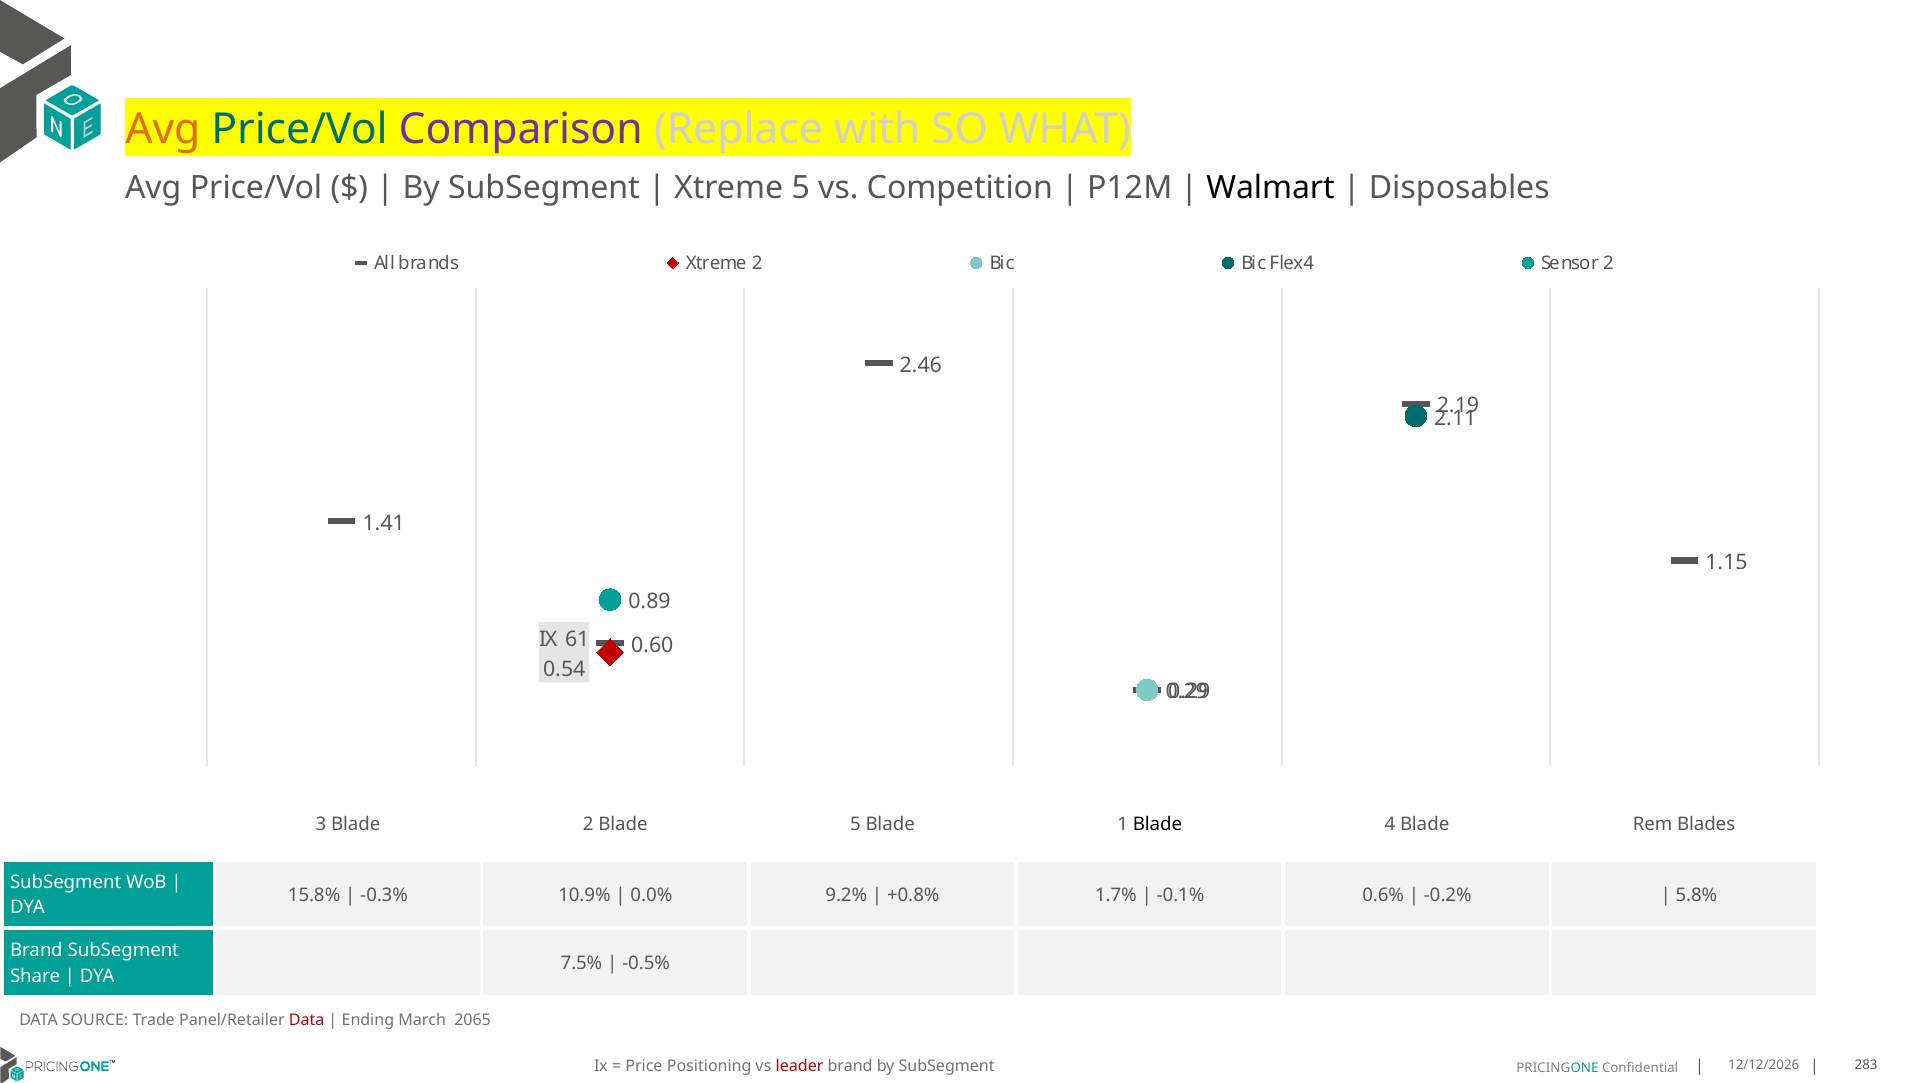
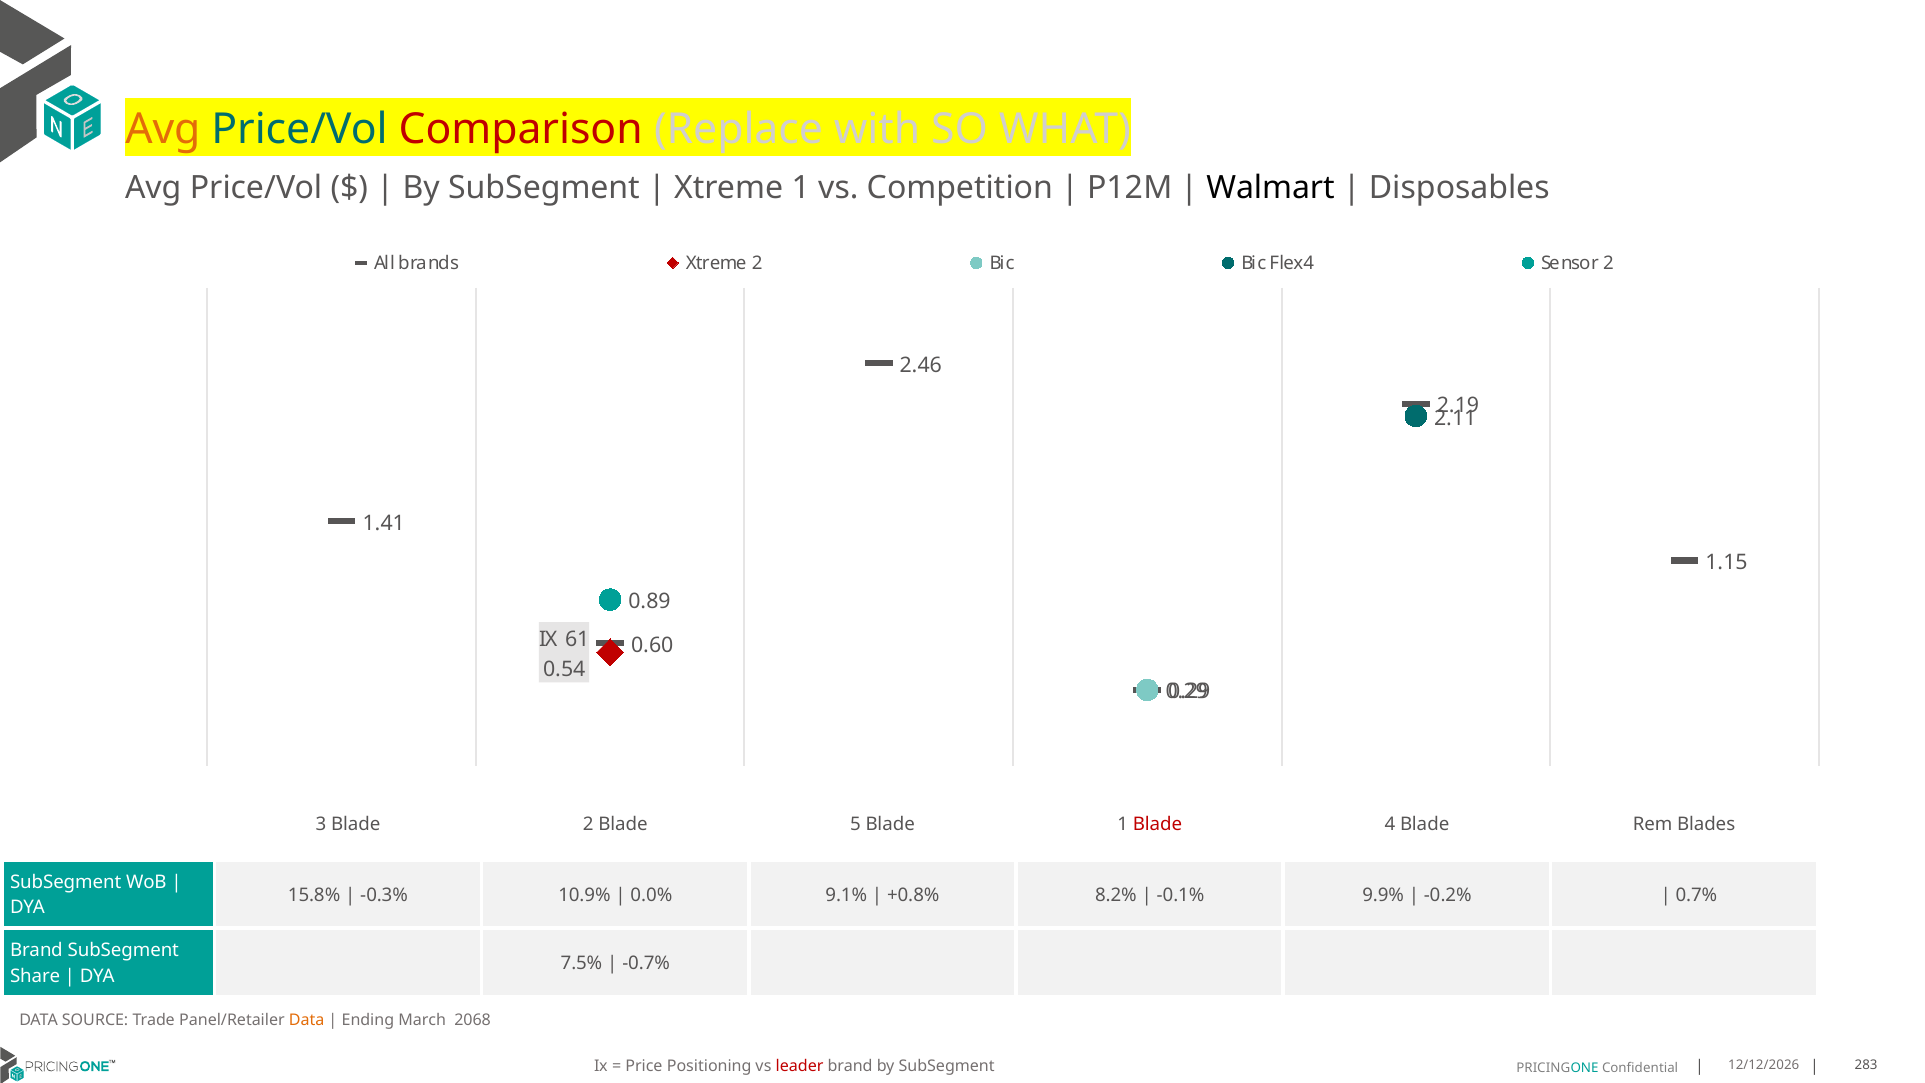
Comparison colour: purple -> red (521, 129)
Xtreme 5: 5 -> 1 (801, 188)
Blade colour: black -> red (1157, 824)
9.2%: 9.2% -> 9.1% (846, 895)
1.7%: 1.7% -> 8.2% (1116, 895)
0.6%: 0.6% -> 9.9% (1383, 895)
5.8%: 5.8% -> 0.7% (1696, 895)
-0.5%: -0.5% -> -0.7% (646, 963)
Data colour: red -> orange (307, 1020)
2065: 2065 -> 2068 (473, 1020)
